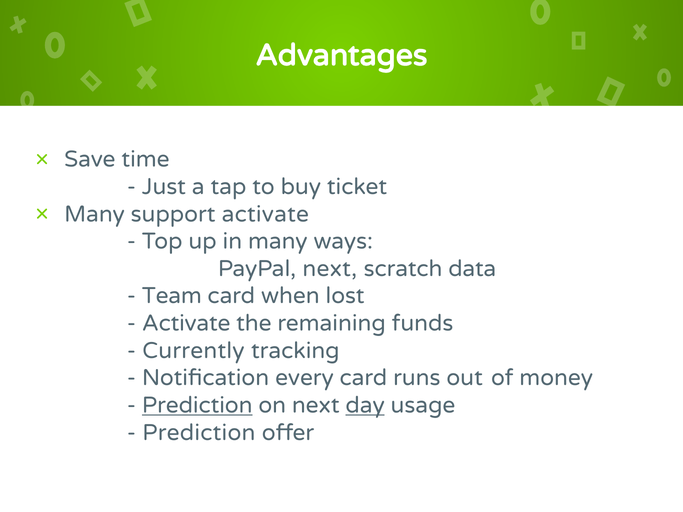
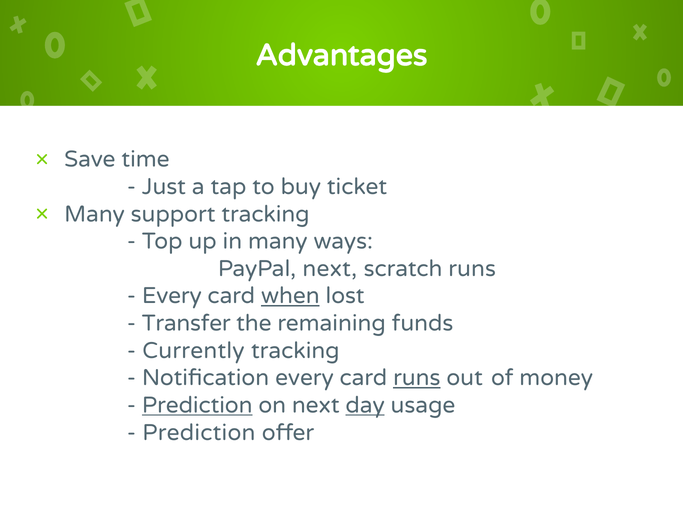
support activate: activate -> tracking (265, 214)
scratch data: data -> runs (472, 269)
Team: Team -> Every (172, 296)
when underline: none -> present (290, 296)
Activate: Activate -> Transfer (186, 323)
runs underline: none -> present (417, 378)
